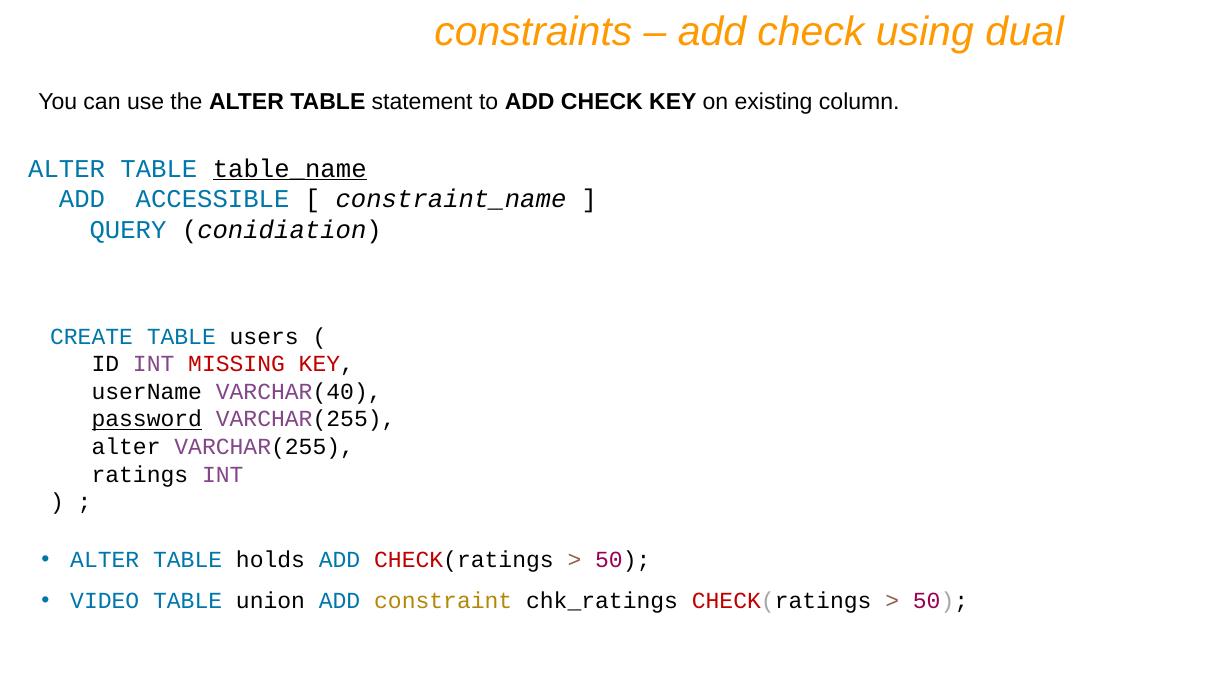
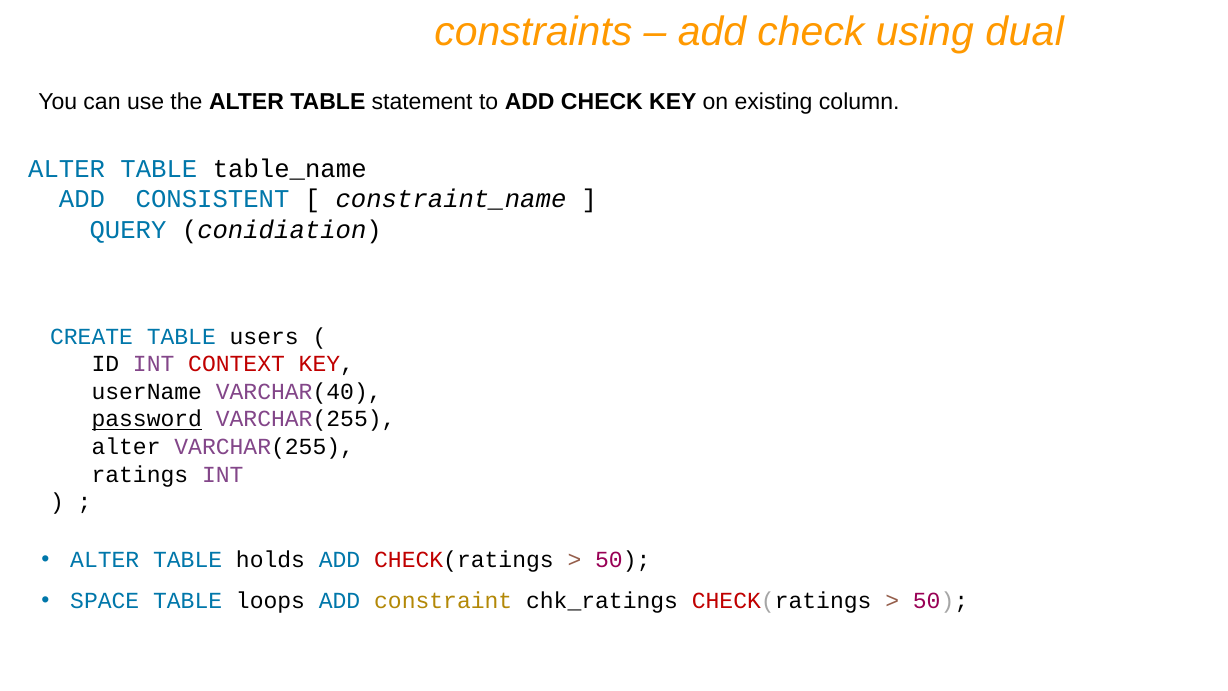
table_name underline: present -> none (290, 169)
ACCESSIBLE: ACCESSIBLE -> CONSISTENT (213, 199)
MISSING: MISSING -> CONTEXT (237, 364)
VIDEO: VIDEO -> SPACE (105, 601)
union: union -> loops (271, 601)
